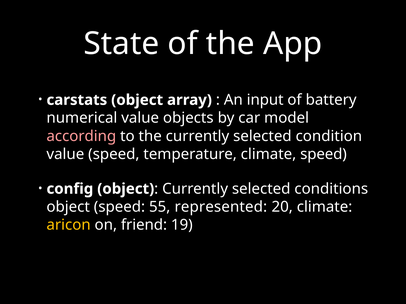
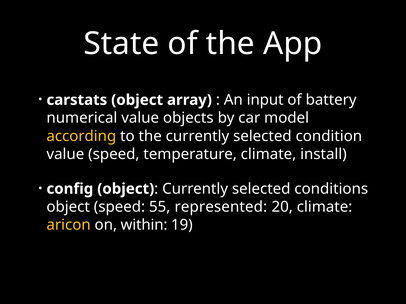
according colour: pink -> yellow (81, 136)
climate speed: speed -> install (323, 154)
friend: friend -> within (144, 225)
